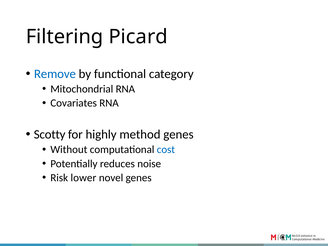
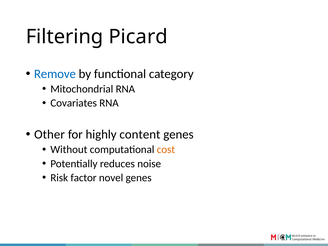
Scotty: Scotty -> Other (49, 135)
method: method -> content (140, 135)
cost colour: blue -> orange (166, 150)
lower: lower -> factor (84, 178)
